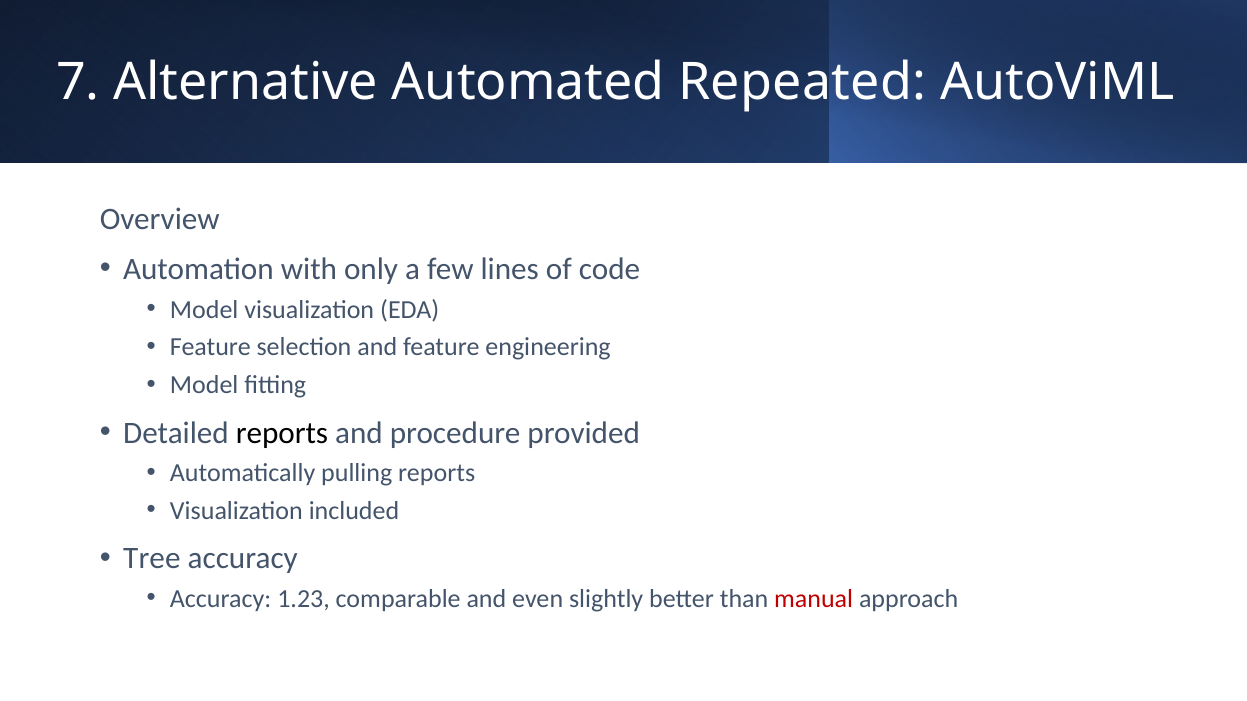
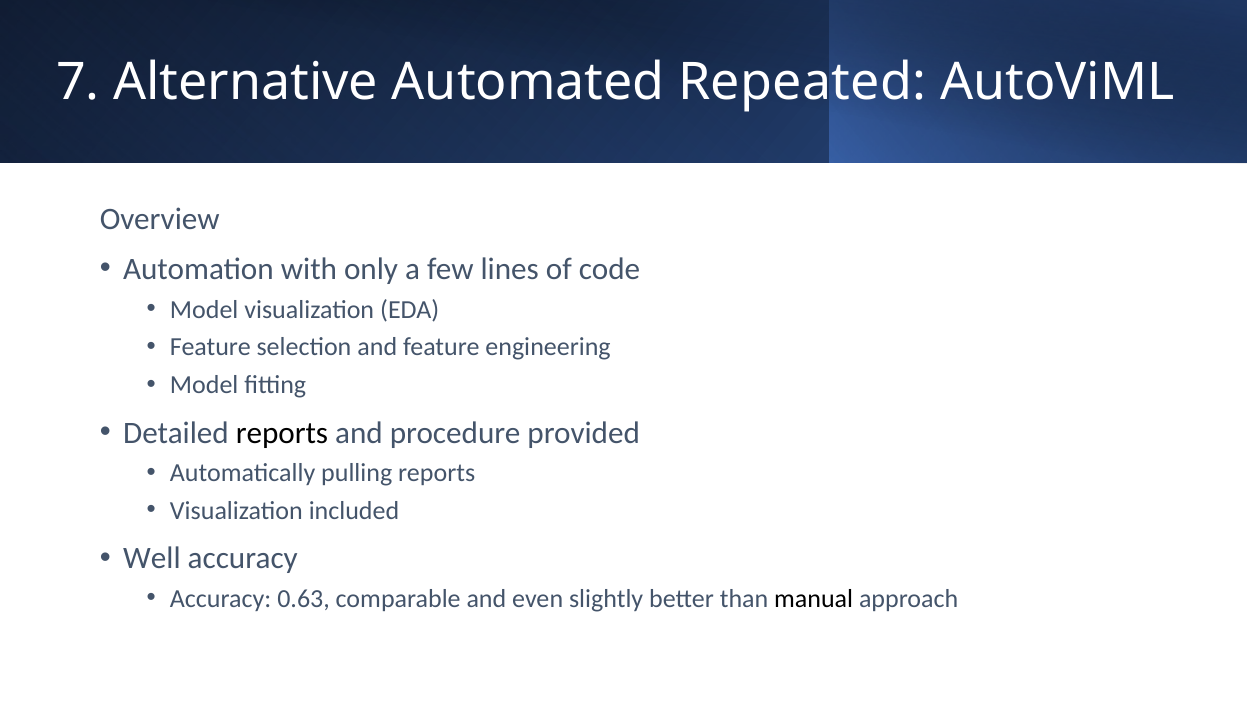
Tree: Tree -> Well (152, 559)
1.23: 1.23 -> 0.63 (304, 599)
manual colour: red -> black (814, 599)
